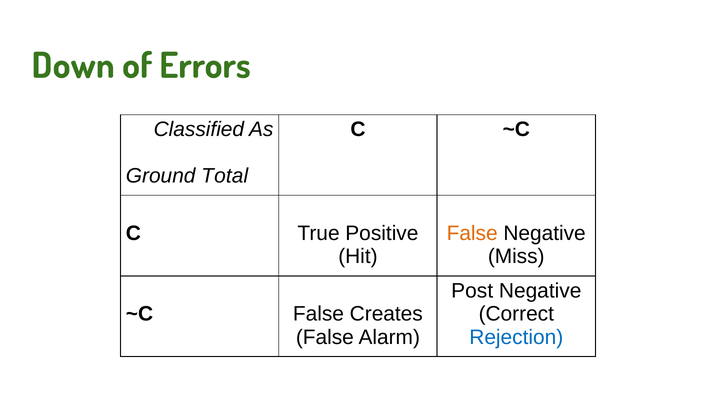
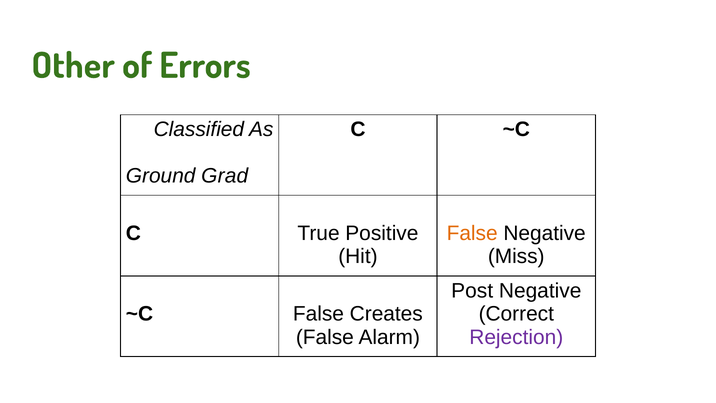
Down: Down -> Other (73, 66)
Total: Total -> Grad (225, 176)
Rejection colour: blue -> purple (516, 337)
